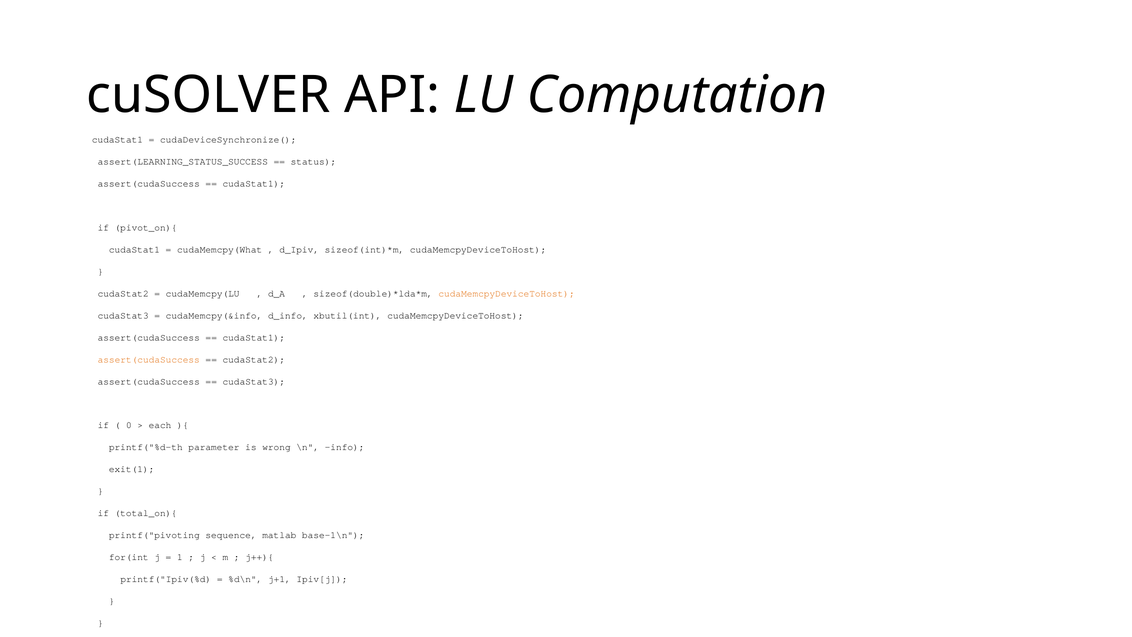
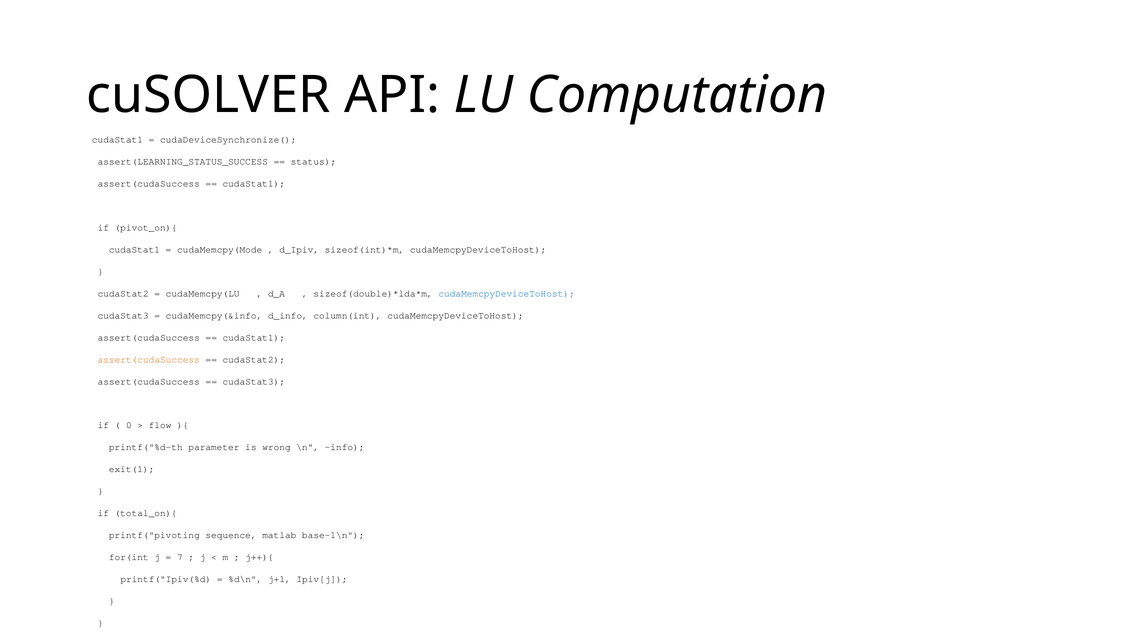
cudaMemcpy(What: cudaMemcpy(What -> cudaMemcpy(Mode (220, 250)
cudaMemcpyDeviceToHost colour: orange -> blue (507, 293)
xbutil(int: xbutil(int -> column(int (347, 315)
each: each -> flow (160, 425)
1: 1 -> 7 (180, 557)
